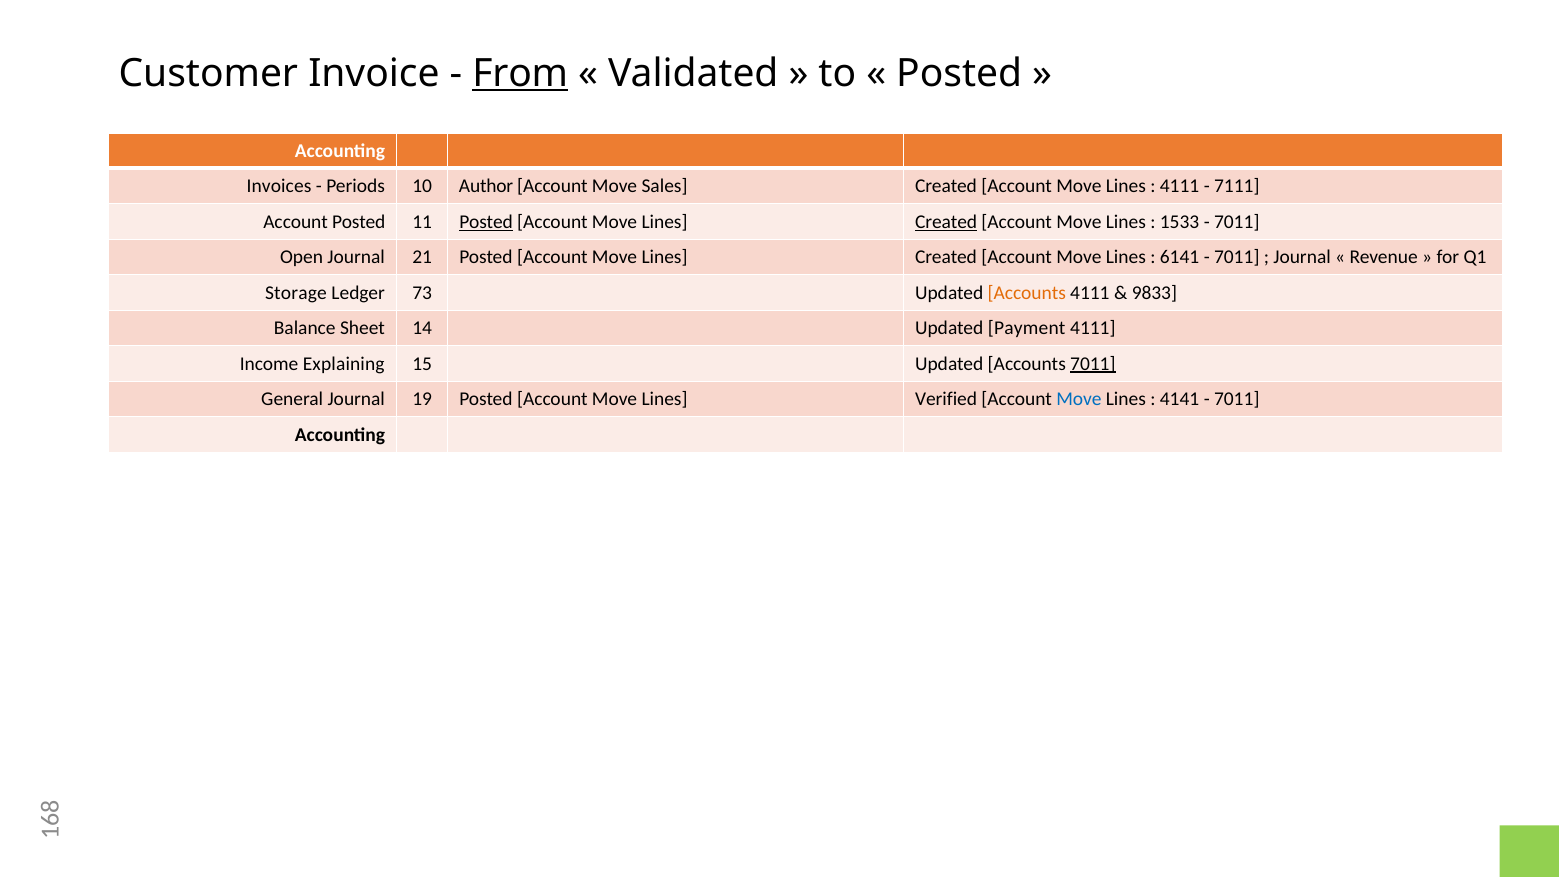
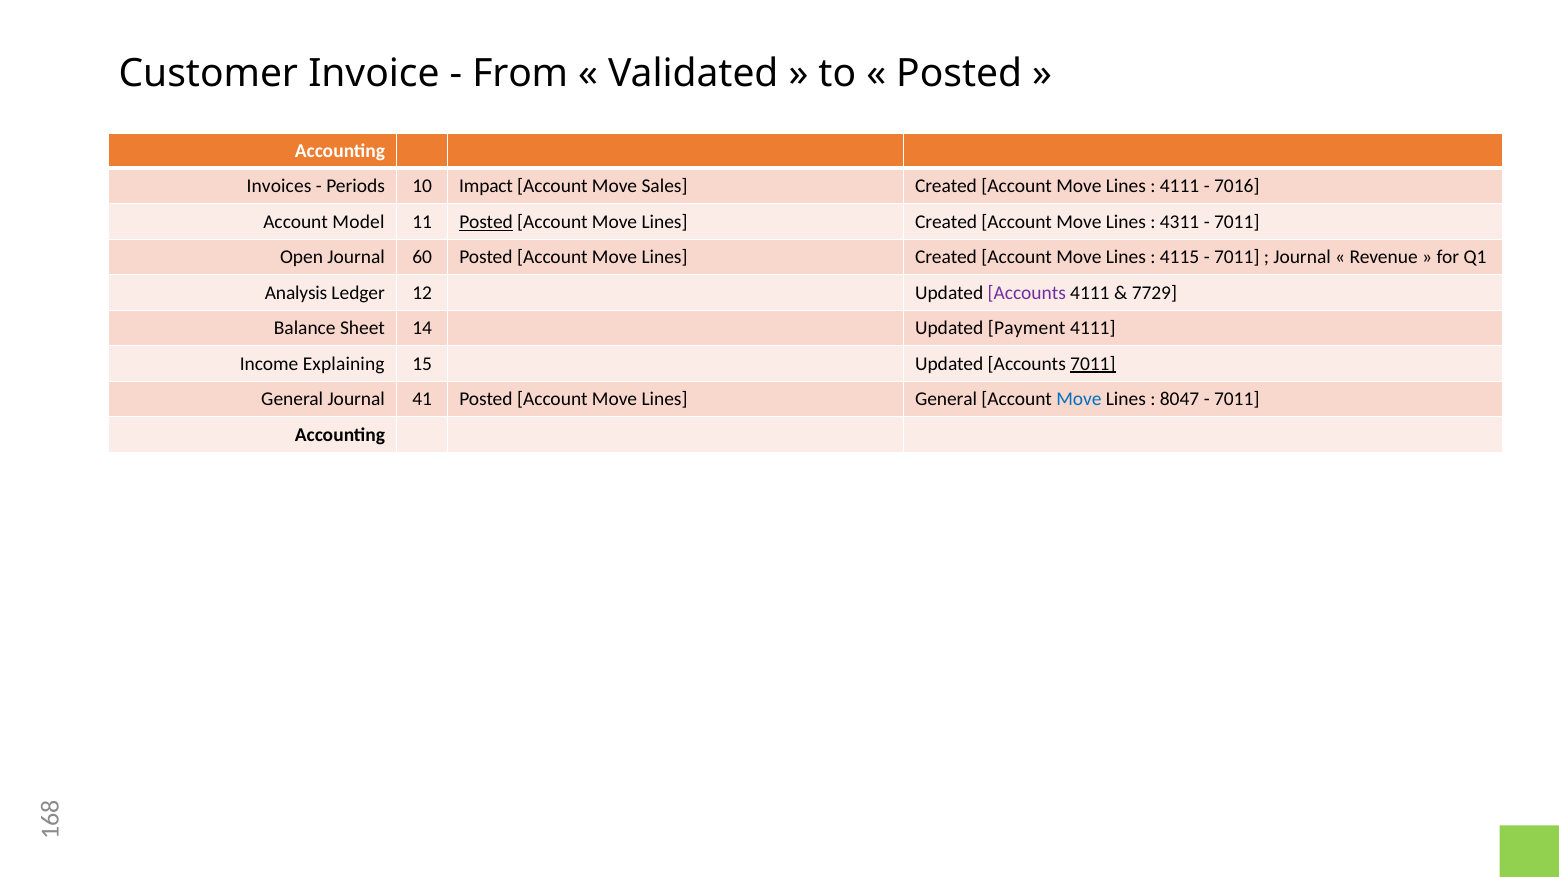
From underline: present -> none (520, 73)
Author: Author -> Impact (486, 186)
7111: 7111 -> 7016 (1237, 186)
Account Posted: Posted -> Model (359, 222)
Created underline: present -> none (946, 222)
1533: 1533 -> 4311 (1180, 222)
21: 21 -> 60 (422, 257)
6141: 6141 -> 4115 (1180, 257)
Storage: Storage -> Analysis (296, 293)
73: 73 -> 12 (422, 293)
Accounts colour: orange -> purple (1027, 293)
9833: 9833 -> 7729 (1154, 293)
19: 19 -> 41 (422, 399)
Lines Verified: Verified -> General (946, 399)
4141: 4141 -> 8047 (1180, 399)
